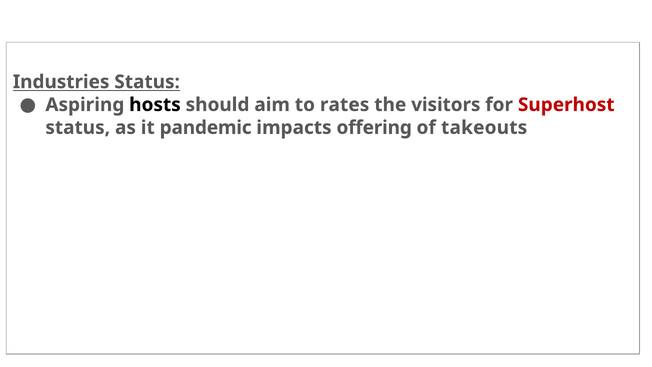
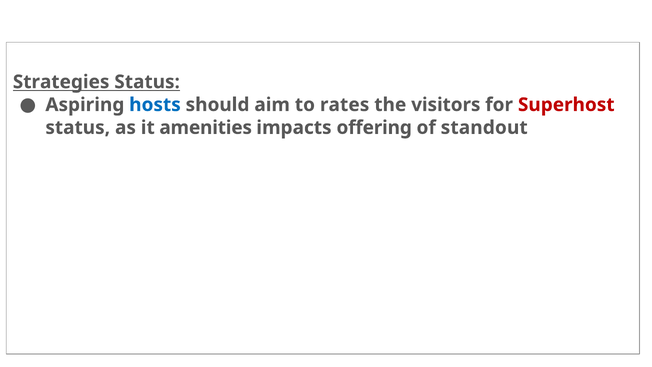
Industries: Industries -> Strategies (61, 82)
hosts colour: black -> blue (155, 105)
pandemic: pandemic -> amenities (206, 128)
takeouts: takeouts -> standout (484, 128)
